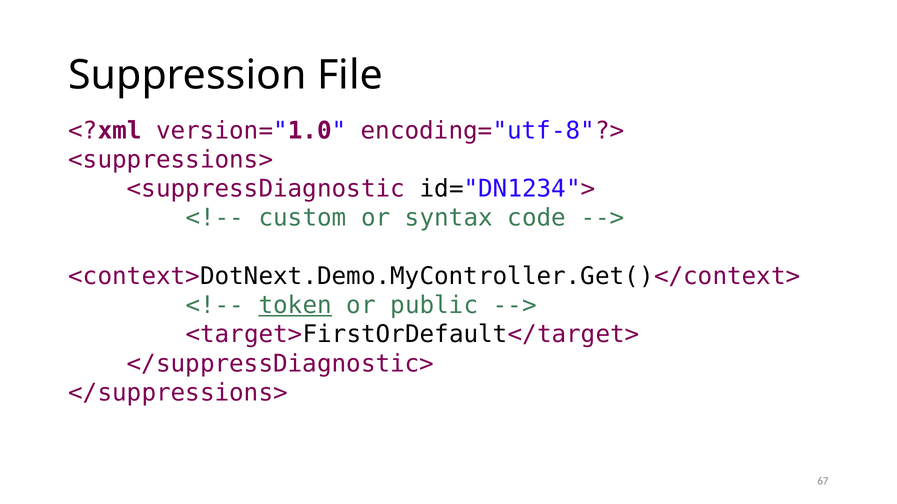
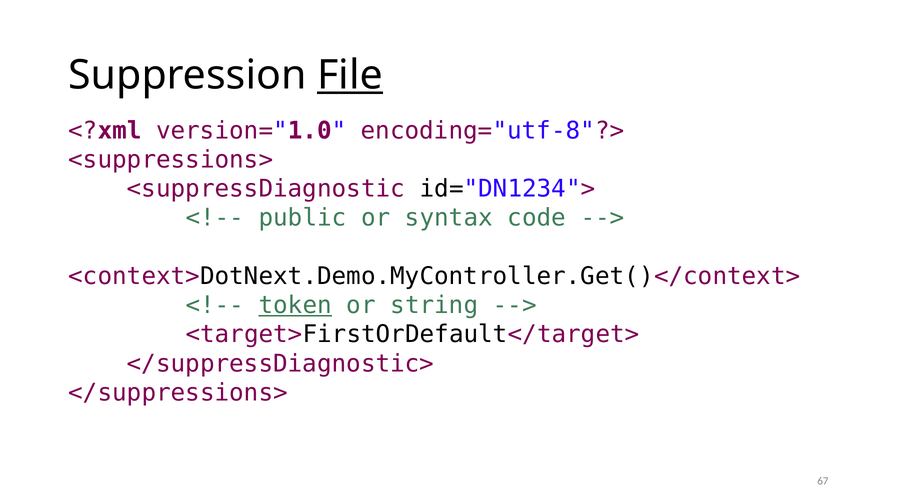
File underline: none -> present (350, 75)
custom: custom -> public (303, 218)
public: public -> string (434, 306)
